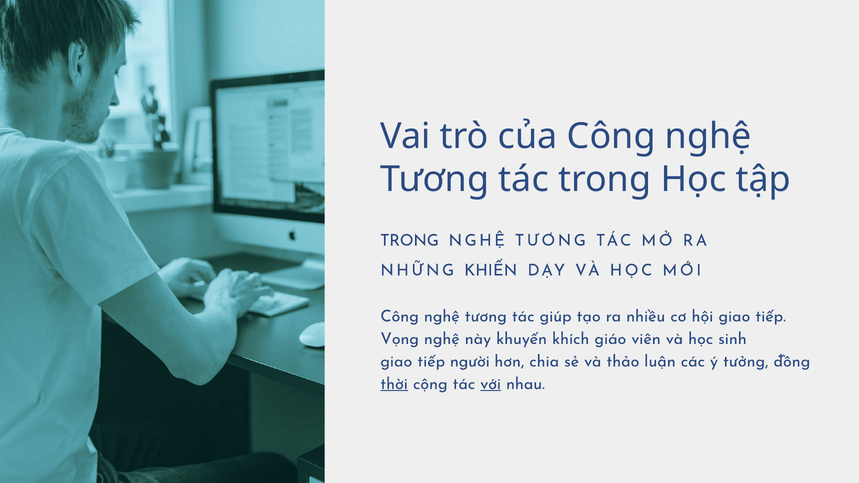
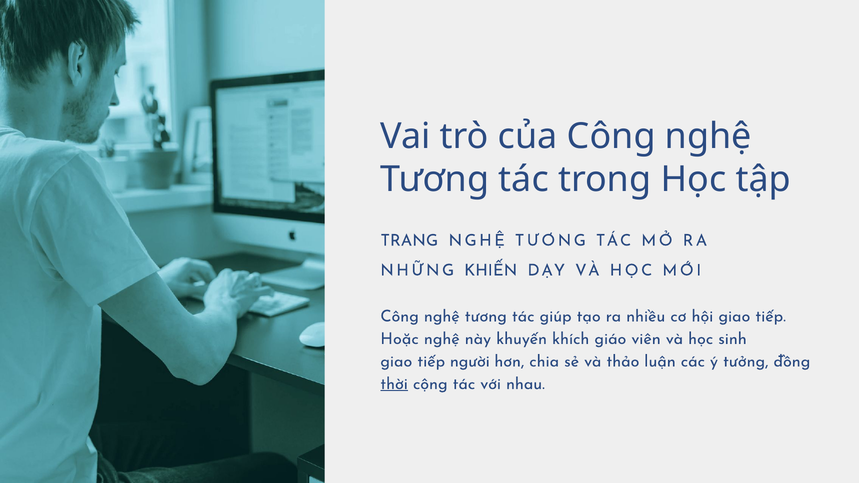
TRONG: TRONG -> TRANG (409, 240)
Vọng: Vọng -> Hoặc (400, 339)
với underline: present -> none (491, 384)
